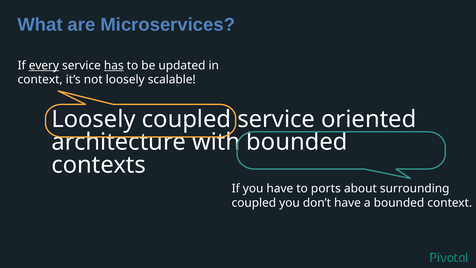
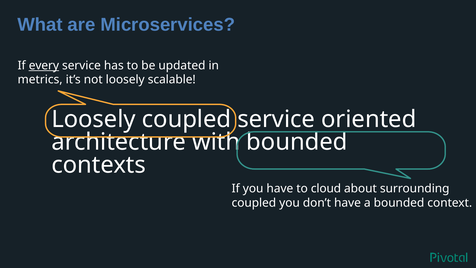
has underline: present -> none (114, 65)
context: context -> metrics (40, 80)
ports: ports -> cloud (326, 189)
